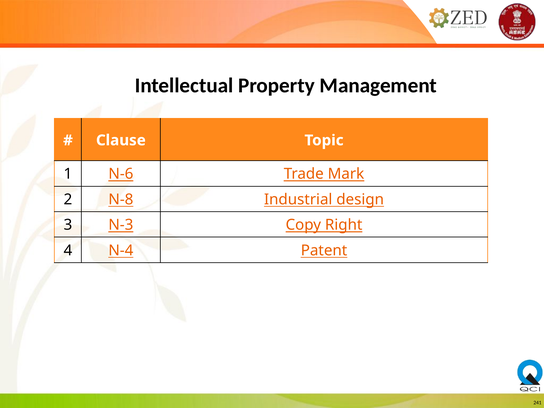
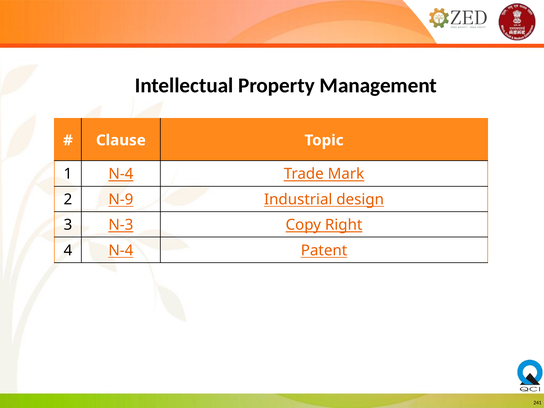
1 N-6: N-6 -> N-4 (121, 174)
N-8: N-8 -> N-9 (121, 199)
